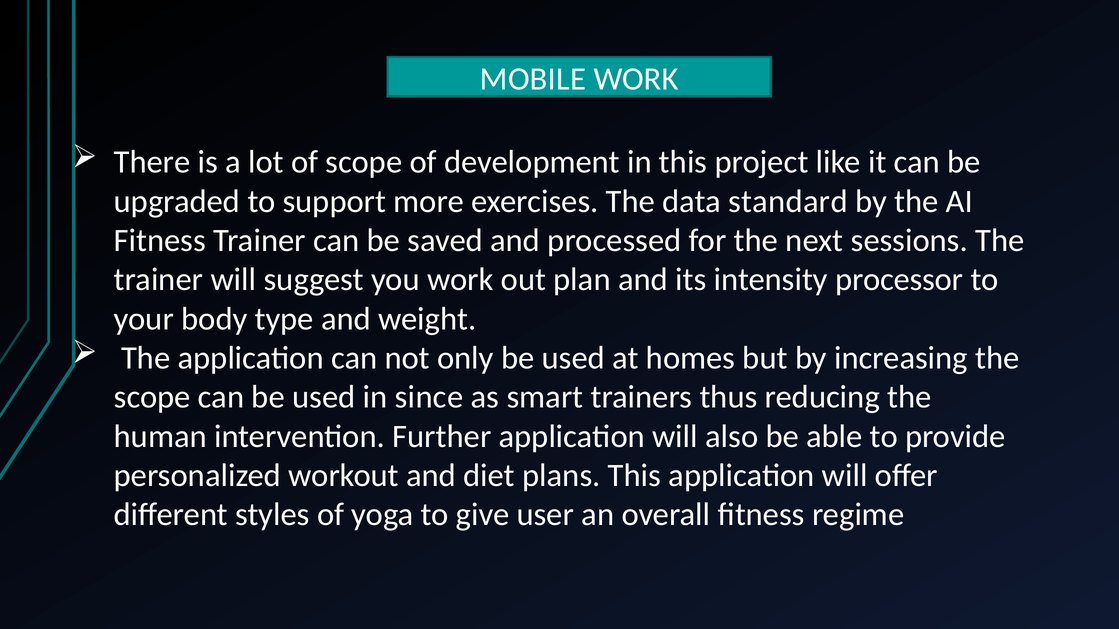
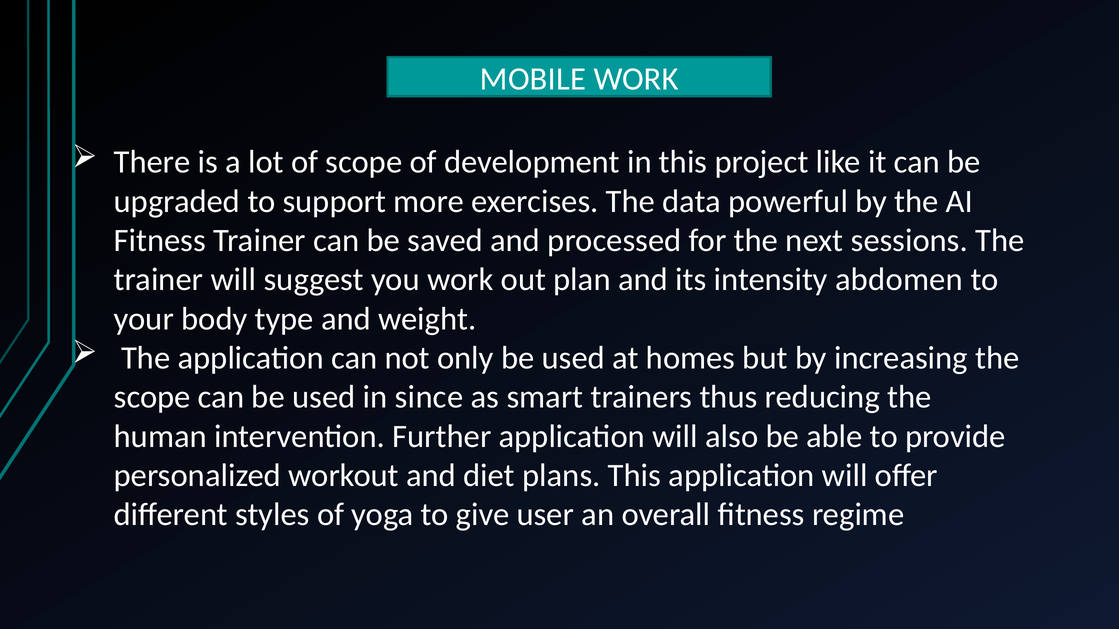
standard: standard -> powerful (788, 201)
processor: processor -> abdomen (899, 280)
